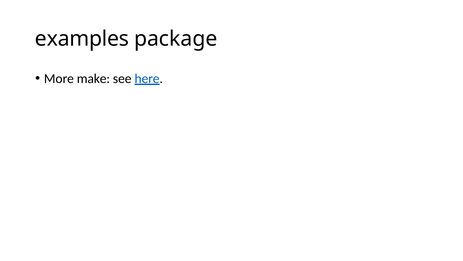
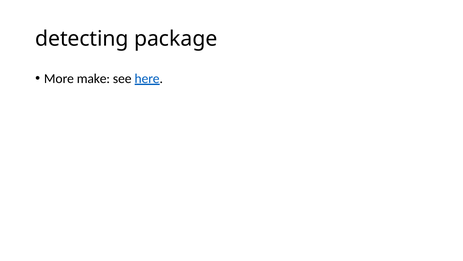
examples: examples -> detecting (82, 39)
